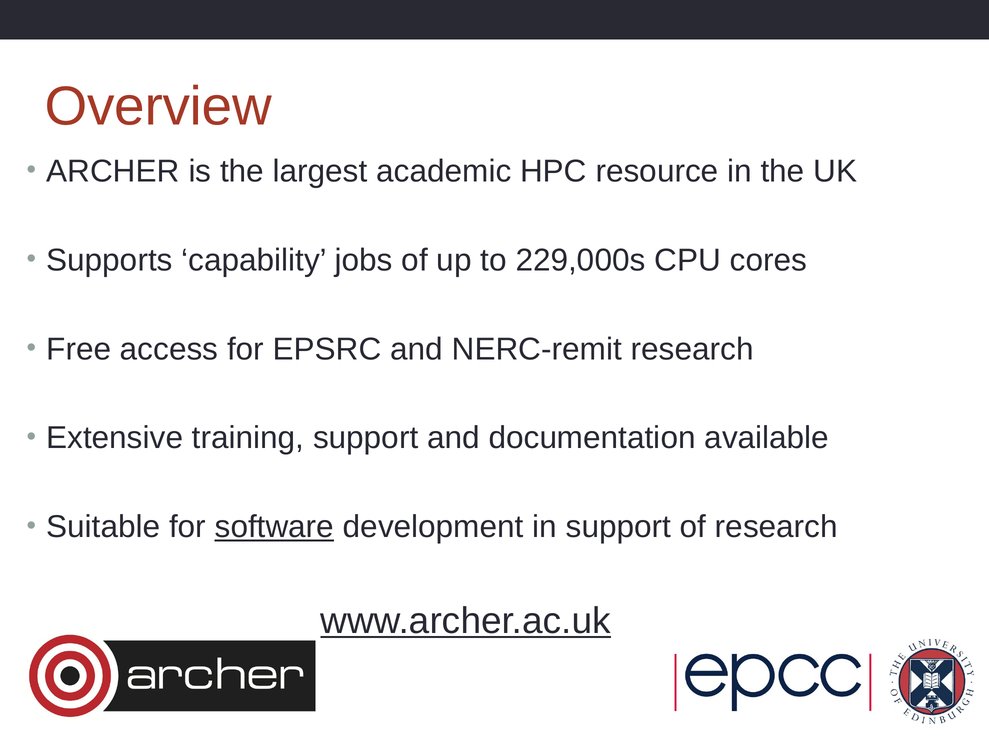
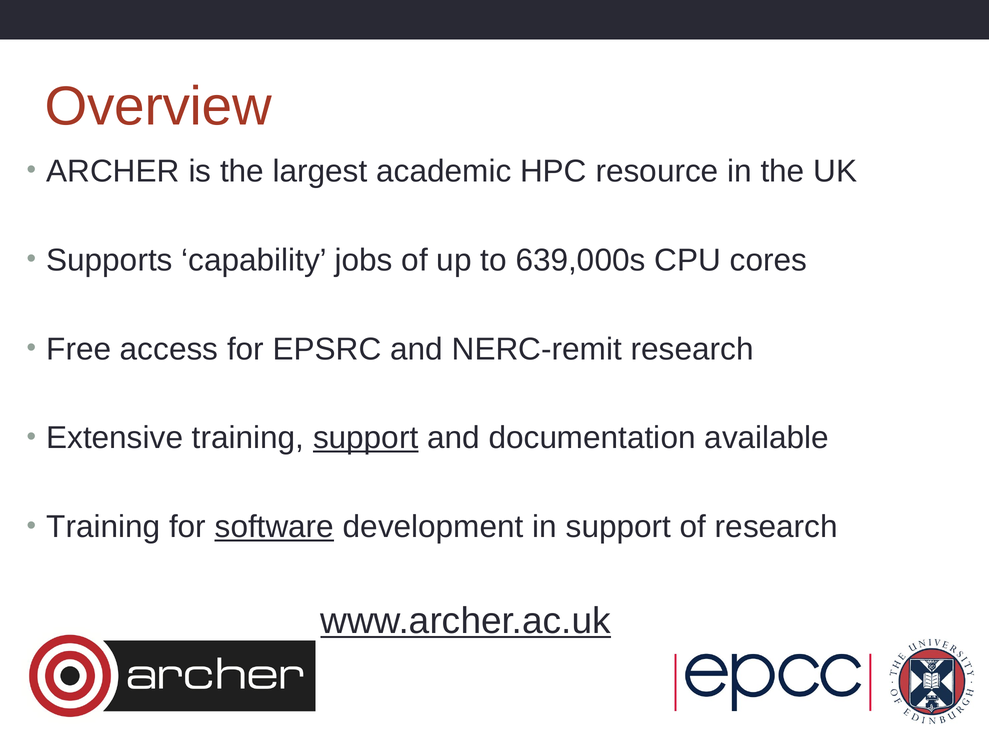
229,000s: 229,000s -> 639,000s (580, 260)
support underline: none -> present (366, 438)
Suitable: Suitable -> Training (103, 527)
